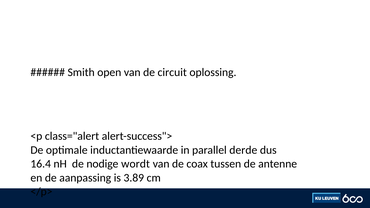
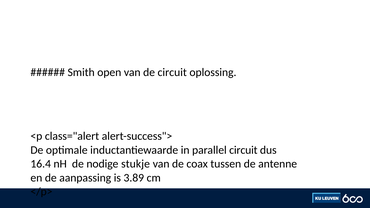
parallel derde: derde -> circuit (243, 150)
wordt: wordt -> stukje (136, 164)
